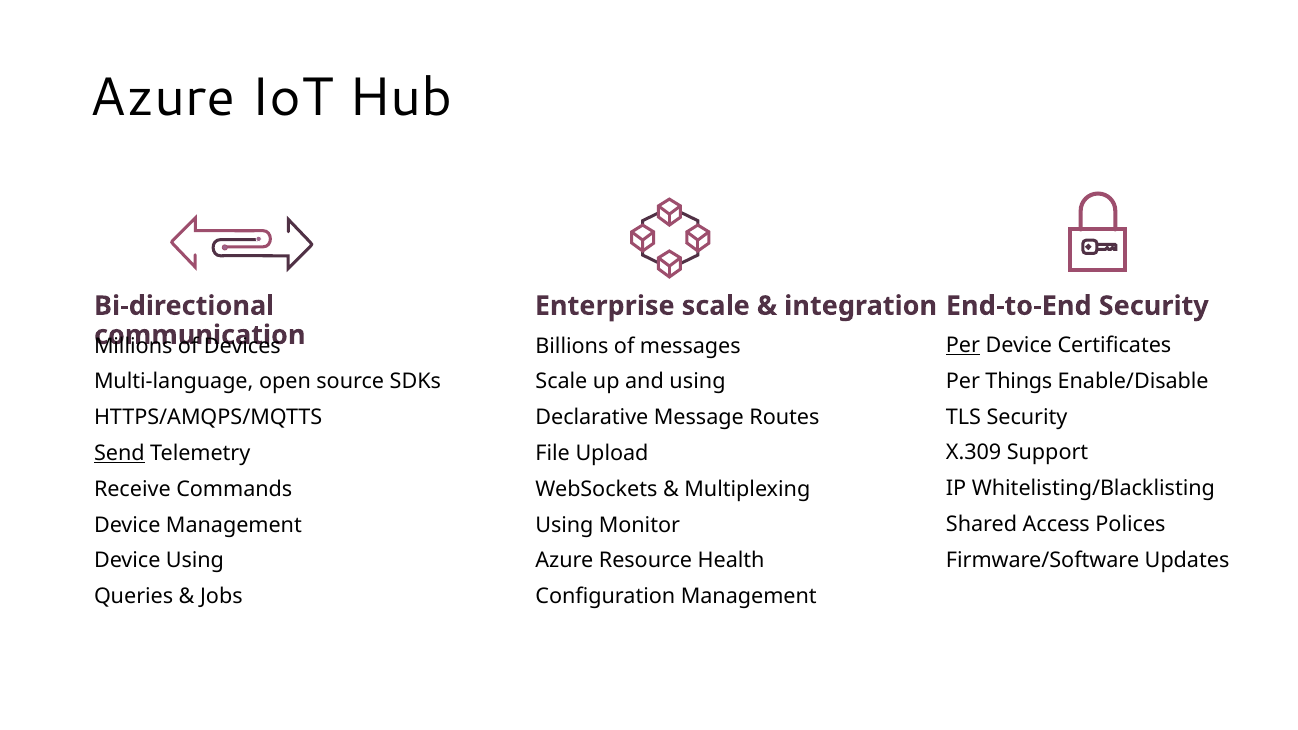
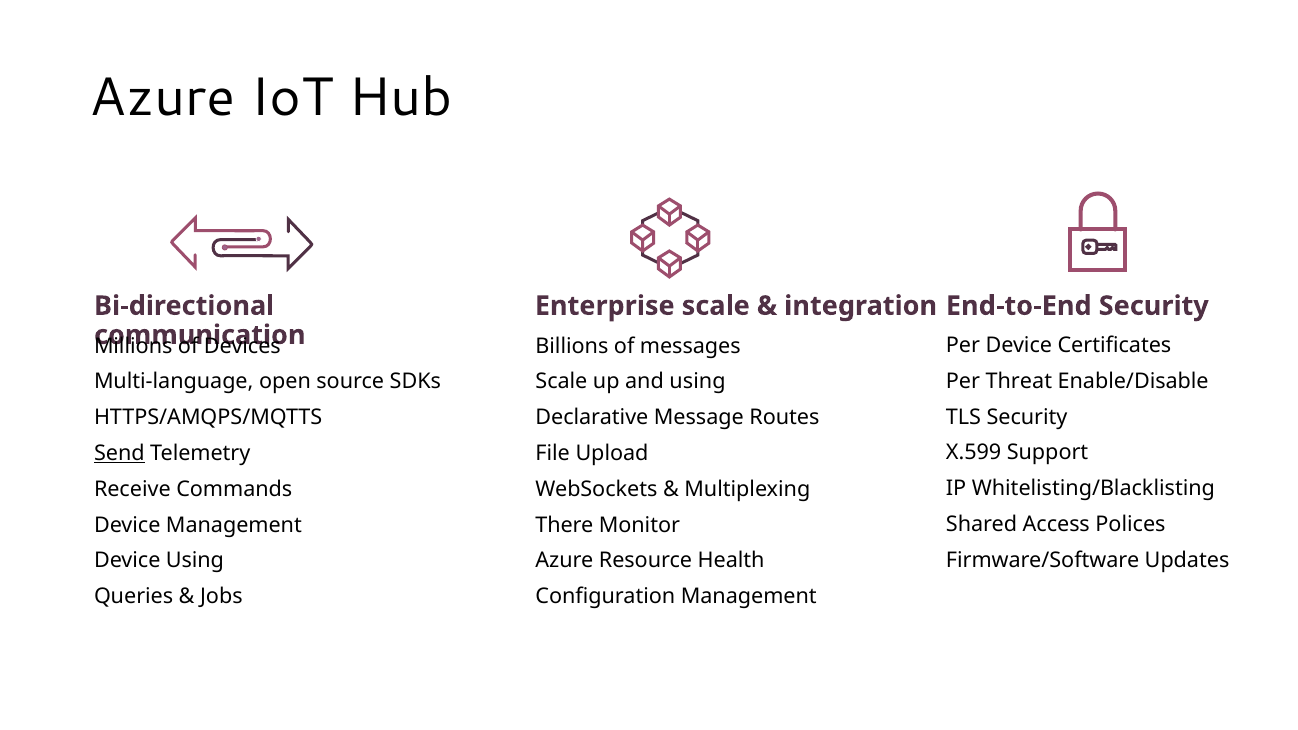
Per underline: present -> none (963, 346)
Things: Things -> Threat (1019, 381)
X.309: X.309 -> X.599 (974, 453)
Using: Using -> There (564, 525)
